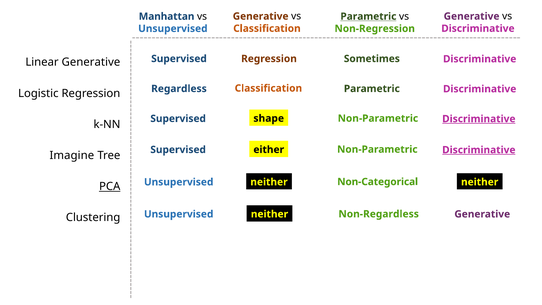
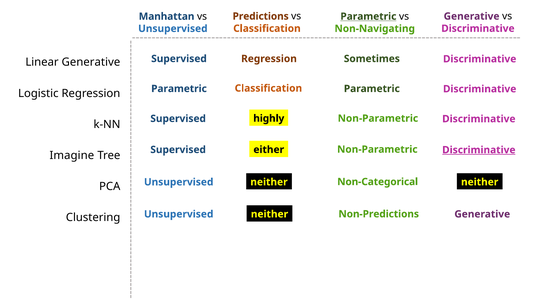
Generative: Generative -> Predictions (261, 16)
Non-Regression: Non-Regression -> Non-Navigating (375, 29)
Regardless: Regardless -> Parametric (179, 89)
shape: shape -> highly (269, 118)
Discriminative underline: present -> none (479, 119)
PCA underline: present -> none (110, 186)
Non-Regardless: Non-Regardless -> Non-Predictions (379, 214)
